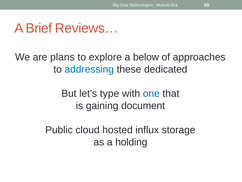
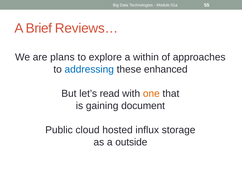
below: below -> within (146, 57)
dedicated: dedicated -> enhanced (166, 69)
type: type -> read (110, 93)
one colour: blue -> orange (151, 93)
holding: holding -> outside (131, 142)
